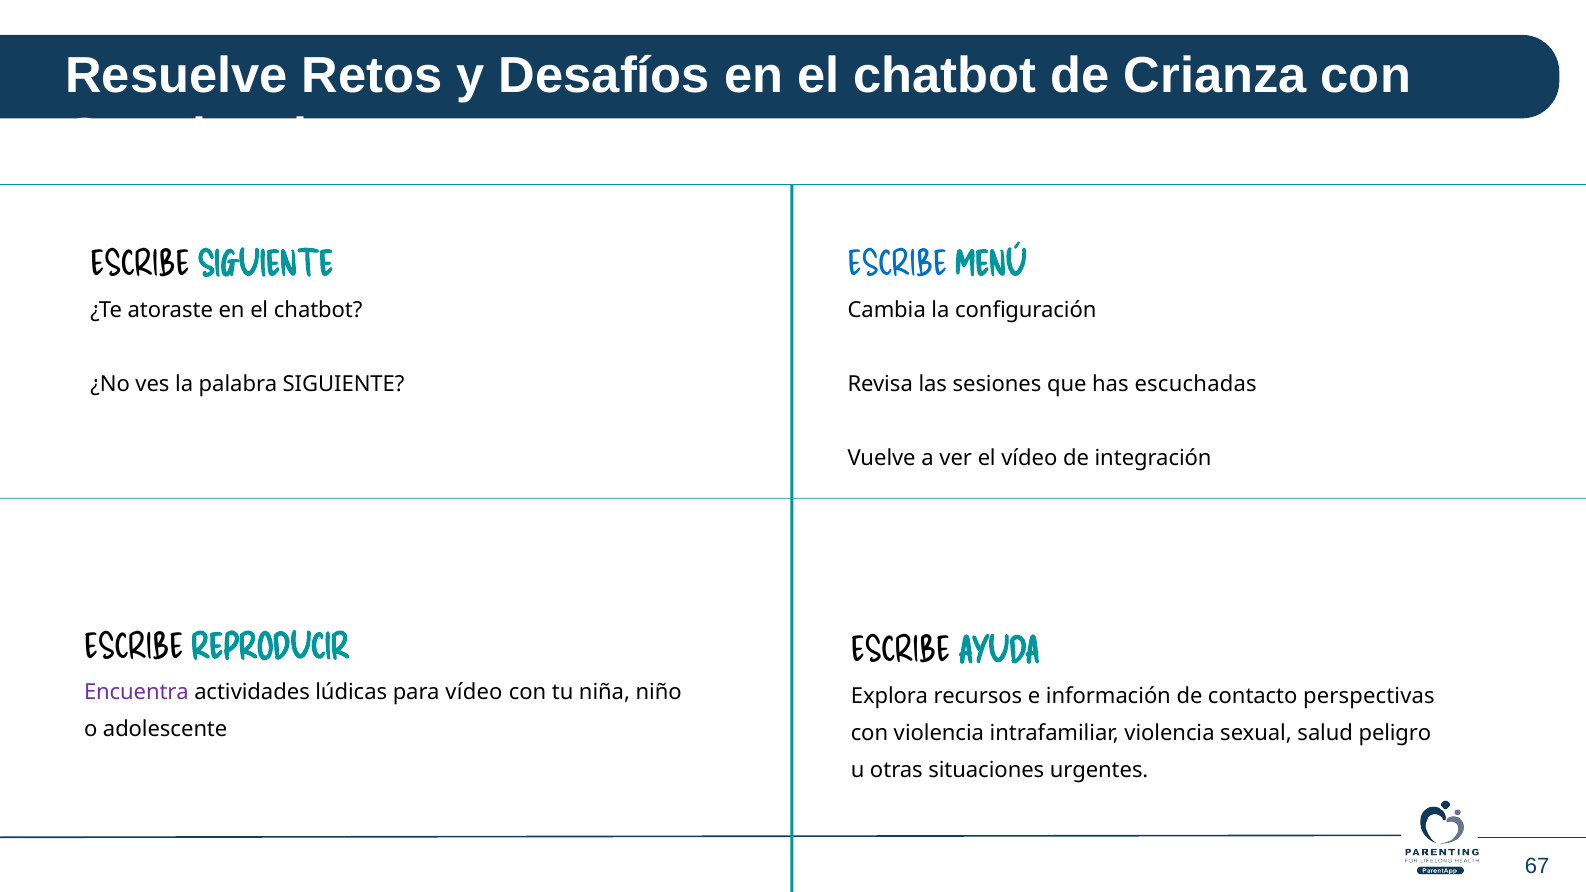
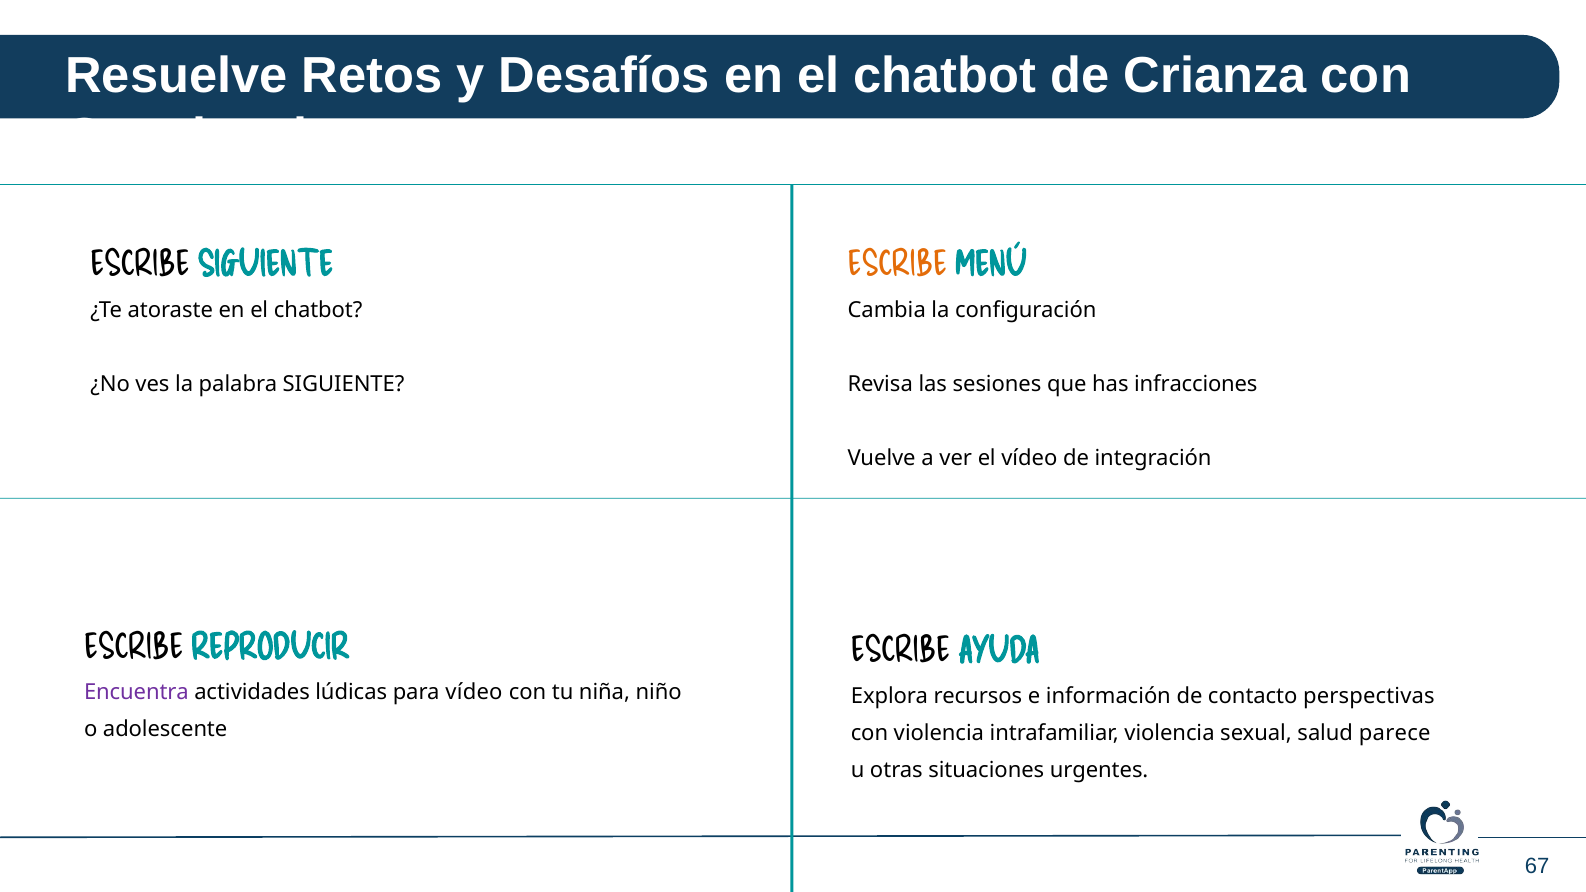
ESCRIBE colour: blue -> orange (897, 265)
escuchadas: escuchadas -> infracciones (1196, 384)
peligro: peligro -> parece (1395, 733)
